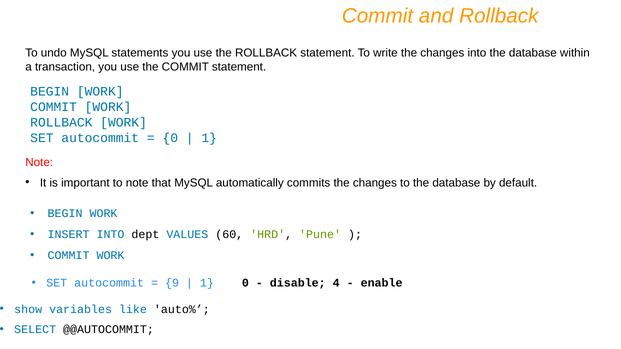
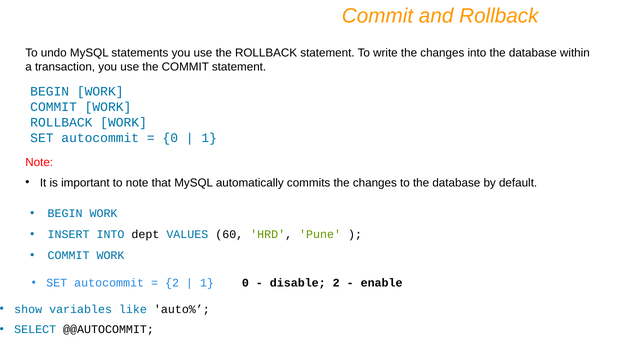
9: 9 -> 2 (172, 283)
disable 4: 4 -> 2 (336, 283)
